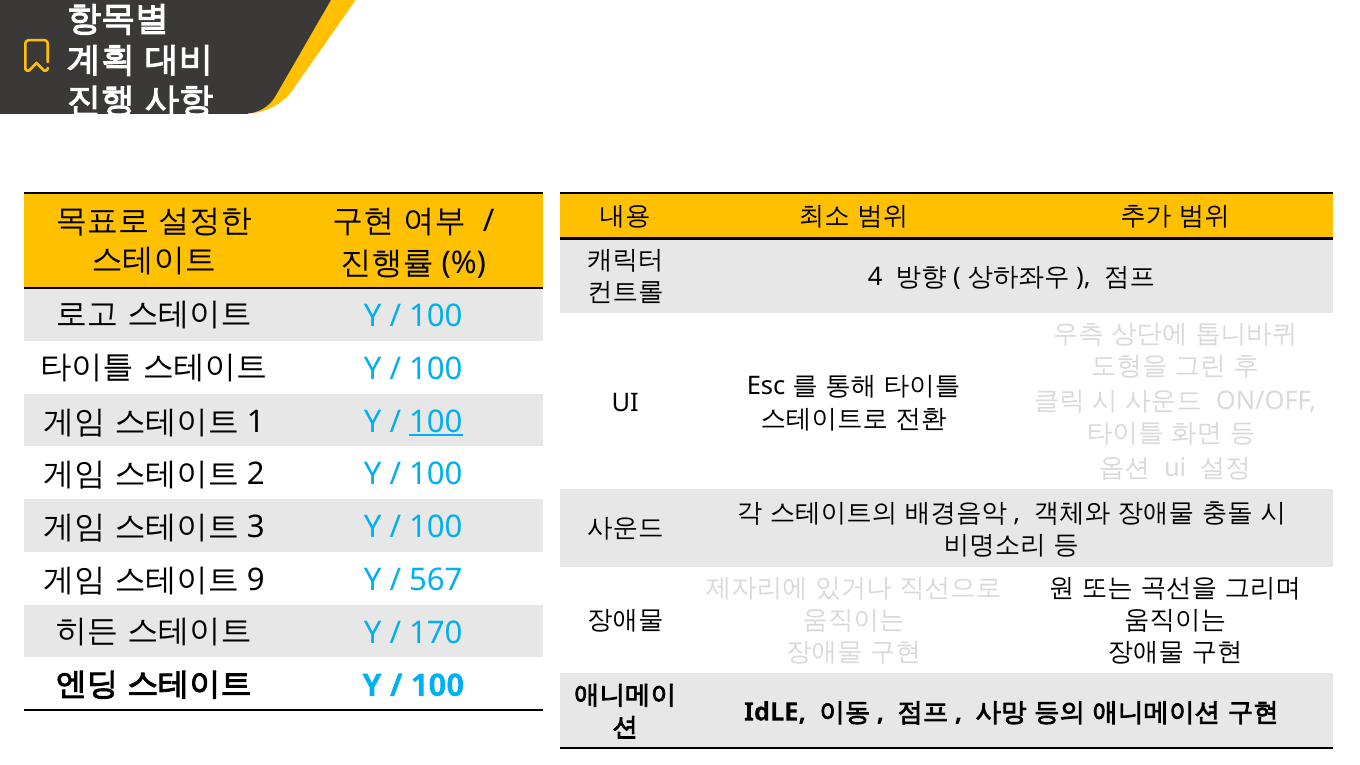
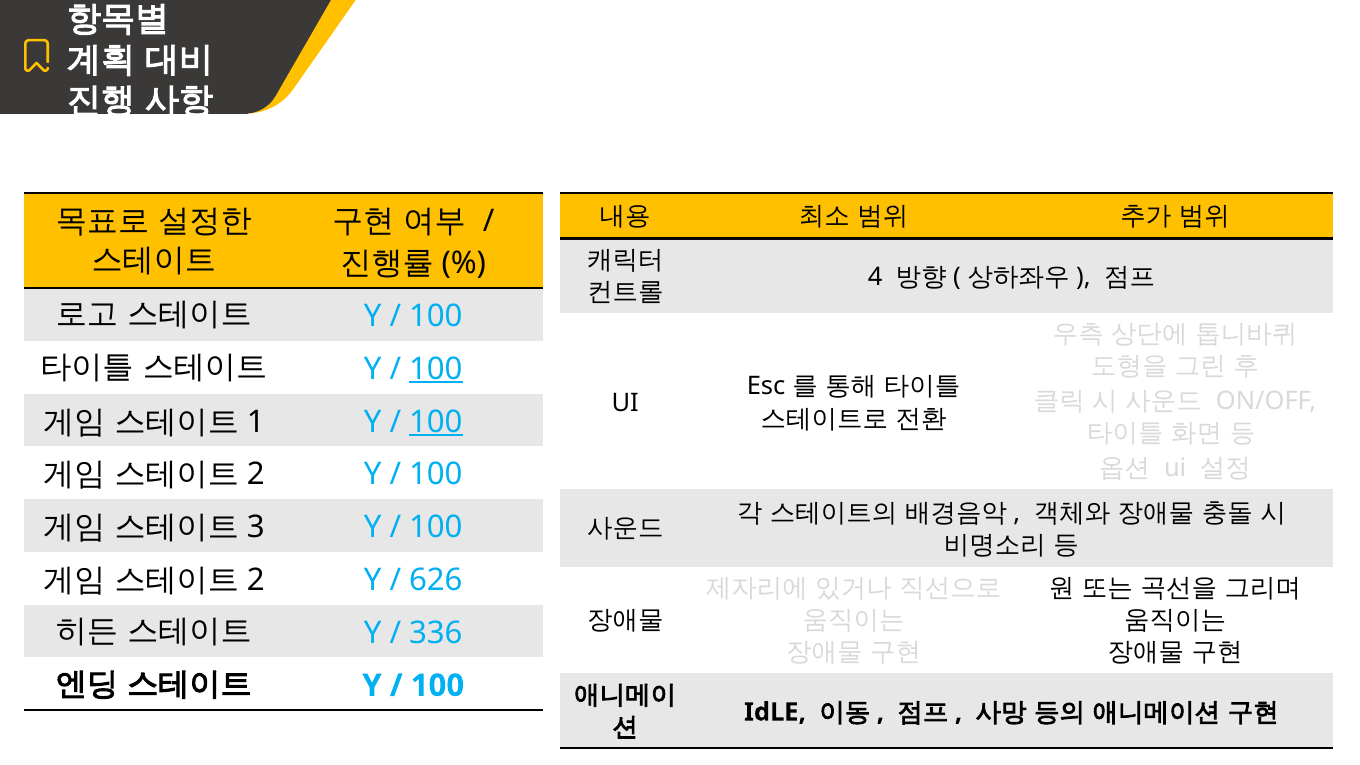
100 underline: none -> present (436, 369)
9: 9 -> 2 (256, 580)
567: 567 -> 626 (436, 580)
170: 170 -> 336 (436, 633)
